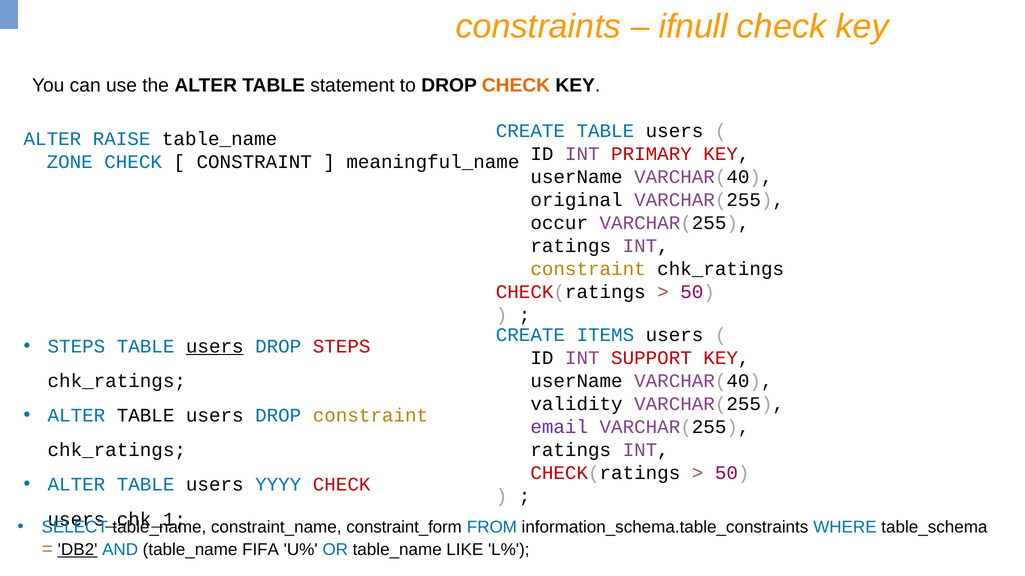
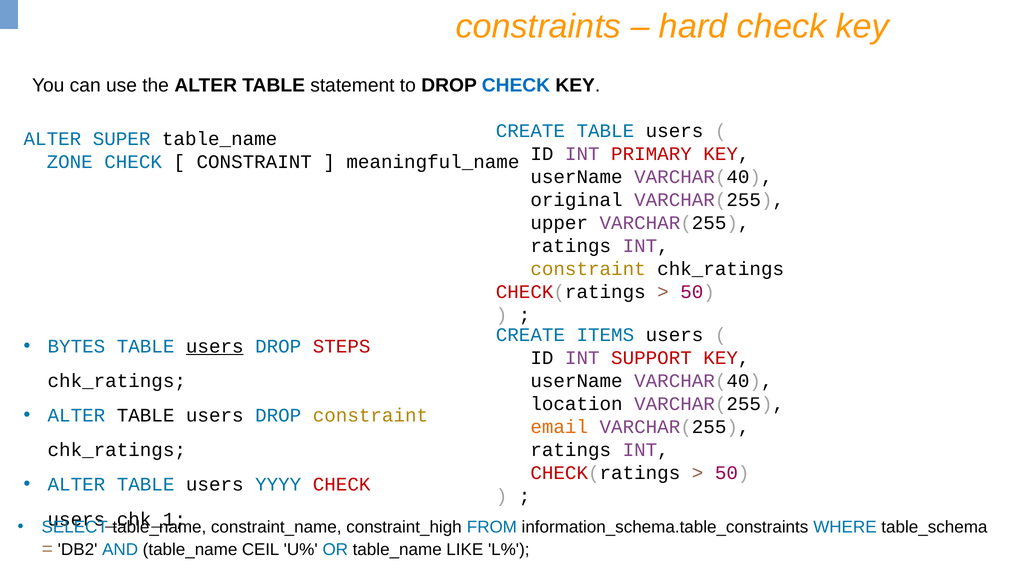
ifnull: ifnull -> hard (693, 27)
CHECK colour: orange -> blue (516, 85)
RAISE: RAISE -> SUPER (122, 139)
occur: occur -> upper (559, 223)
STEPS: STEPS -> BYTES (76, 347)
validity: validity -> location (577, 404)
email colour: purple -> orange (559, 427)
constraint_form: constraint_form -> constraint_high (404, 527)
DB2 underline: present -> none (78, 550)
FIFA: FIFA -> CEIL (261, 550)
